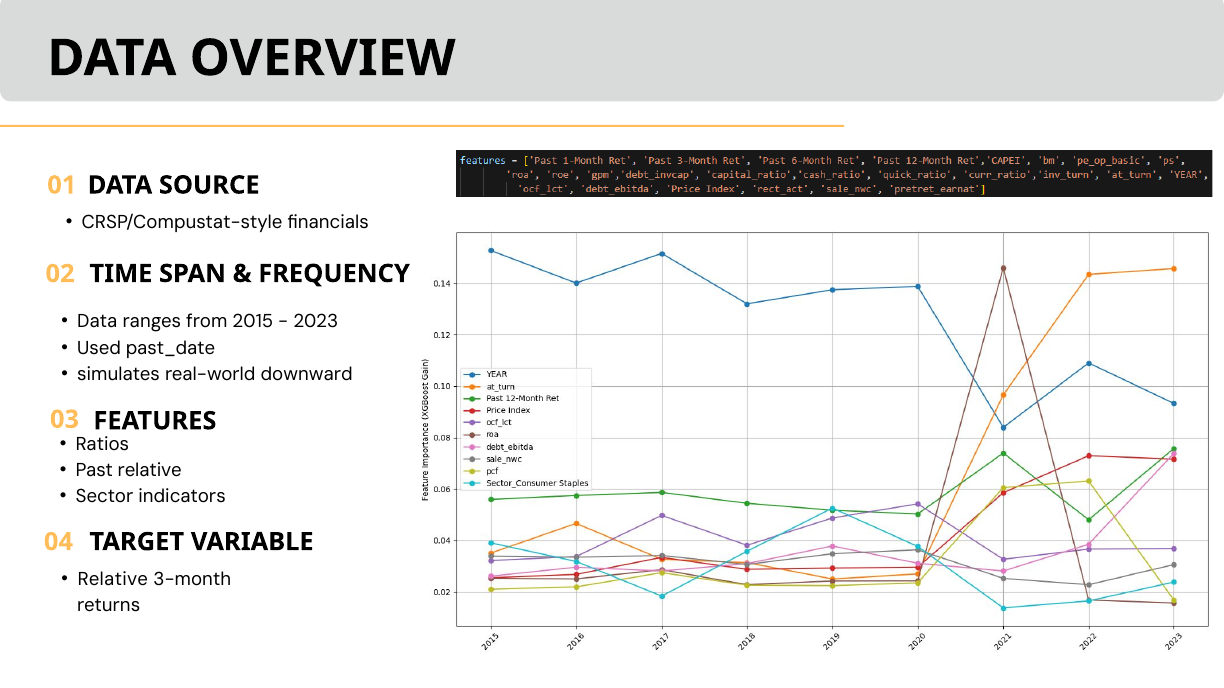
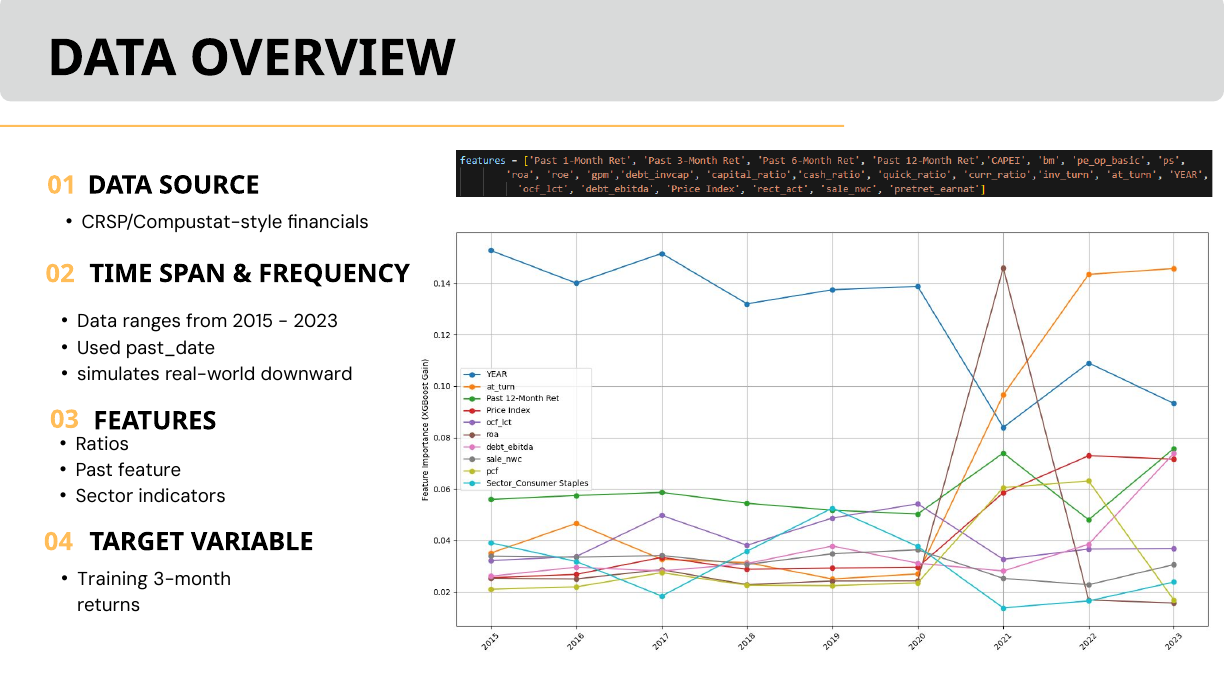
Past relative: relative -> feature (150, 471)
Relative: Relative -> Training (113, 580)
